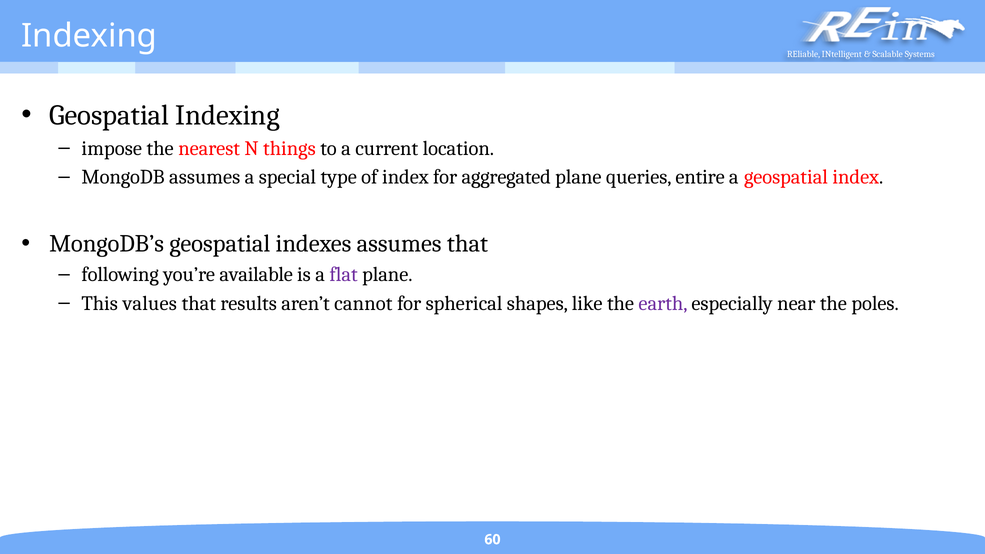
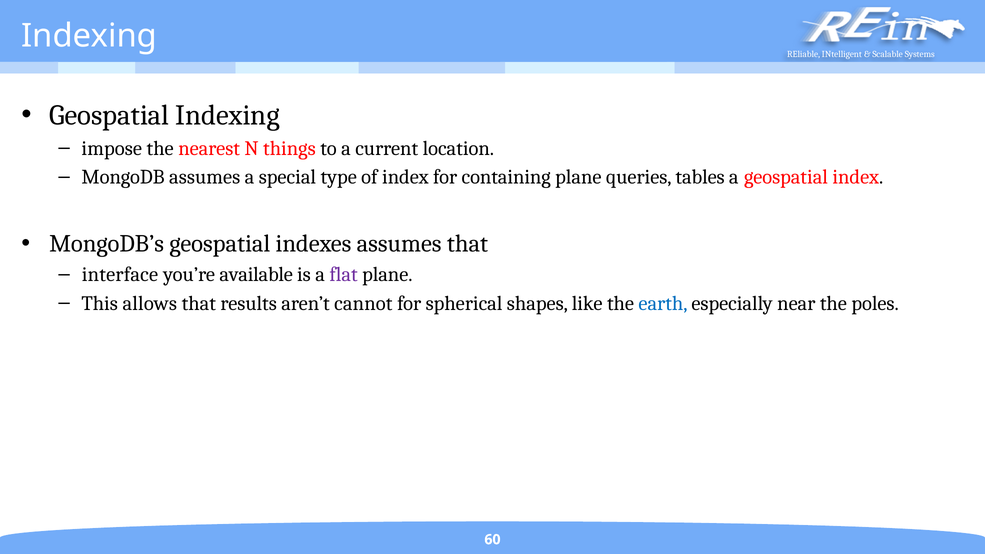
aggregated: aggregated -> containing (506, 177)
entire: entire -> tables (700, 177)
following: following -> interface (120, 275)
values: values -> allows (150, 303)
earth colour: purple -> blue (663, 303)
